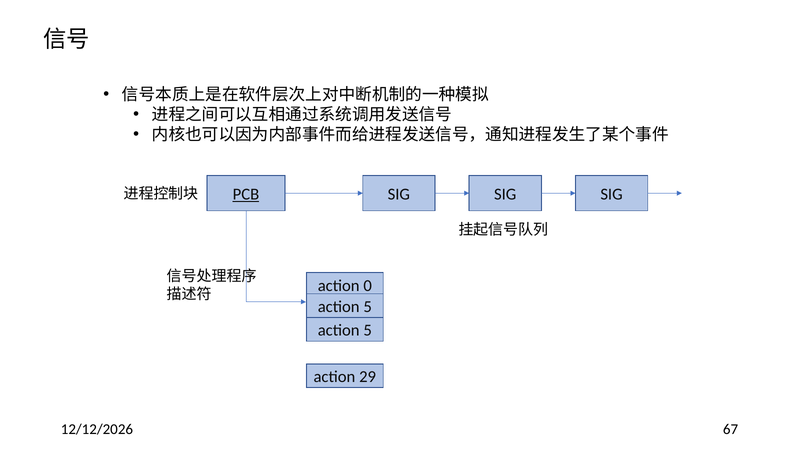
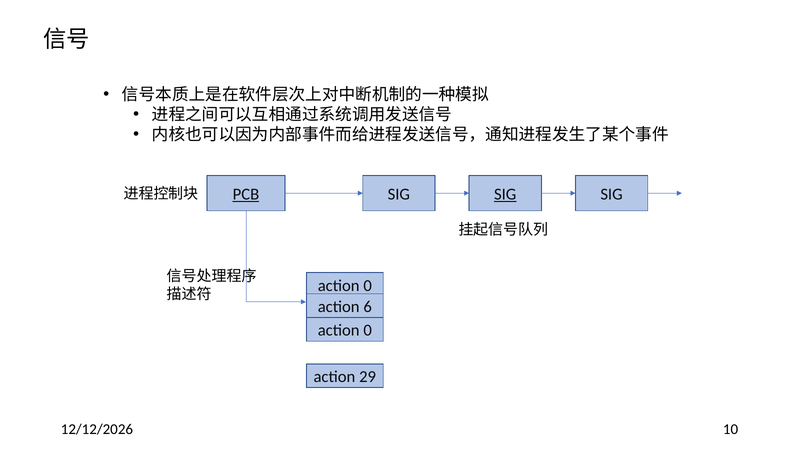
SIG underline: none -> present (505, 195)
5: 5 -> 6 (368, 307)
5: 5 -> 0 (368, 331)
67: 67 -> 10 (731, 430)
